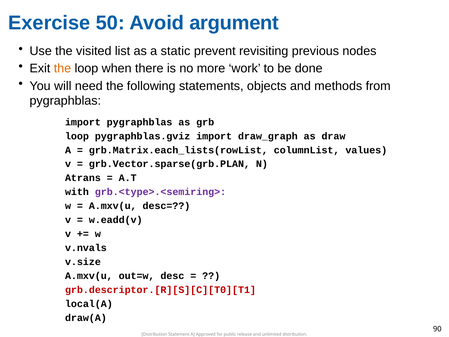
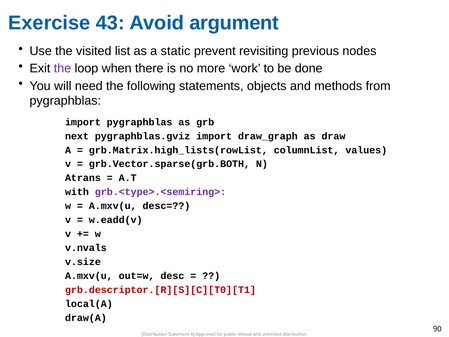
50: 50 -> 43 (110, 23)
the colour: orange -> purple (62, 68)
loop: loop -> next (77, 136)
grb.Matrix.each_lists(rowList: grb.Matrix.each_lists(rowList -> grb.Matrix.high_lists(rowList (178, 150)
grb.Vector.sparse(grb.PLAN: grb.Vector.sparse(grb.PLAN -> grb.Vector.sparse(grb.BOTH (169, 164)
